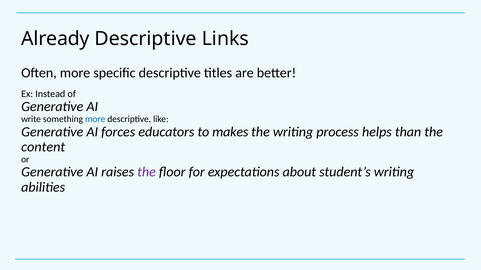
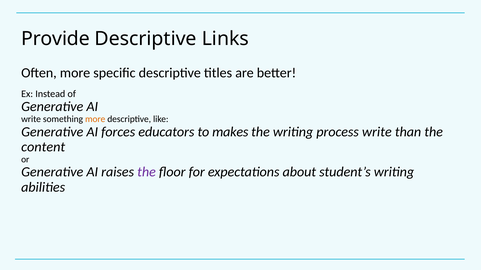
Already: Already -> Provide (55, 39)
more colour: blue -> orange (95, 119)
process helps: helps -> write (377, 132)
